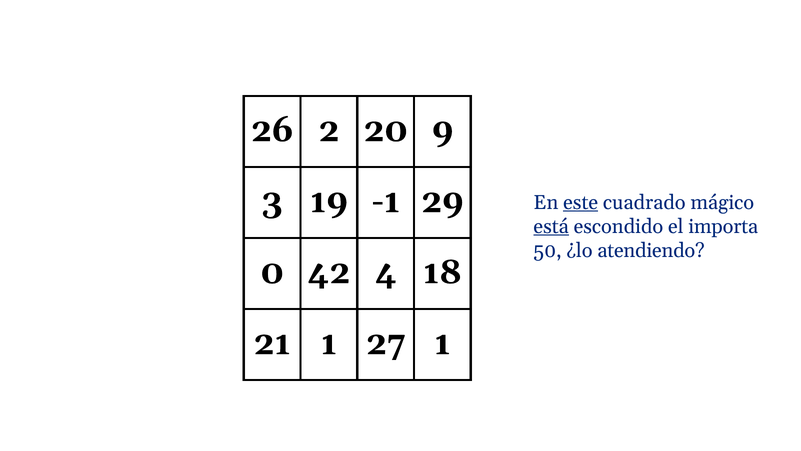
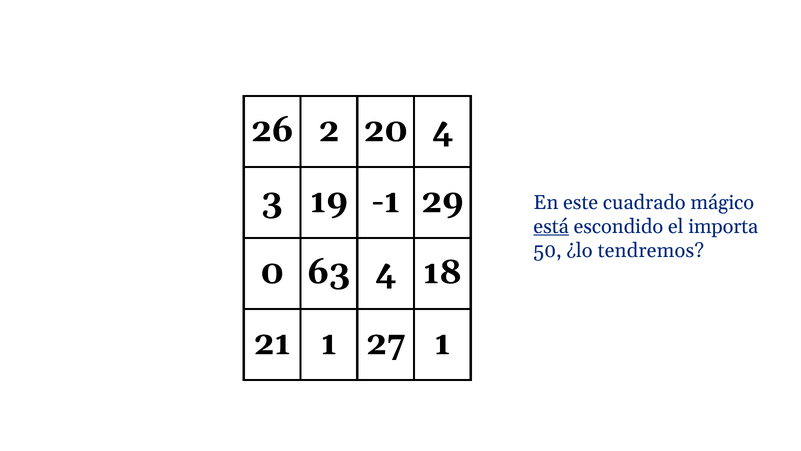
20 9: 9 -> 4 (443, 130)
este underline: present -> none (581, 202)
atendiendo: atendiendo -> tendremos (651, 250)
42: 42 -> 63 (329, 272)
